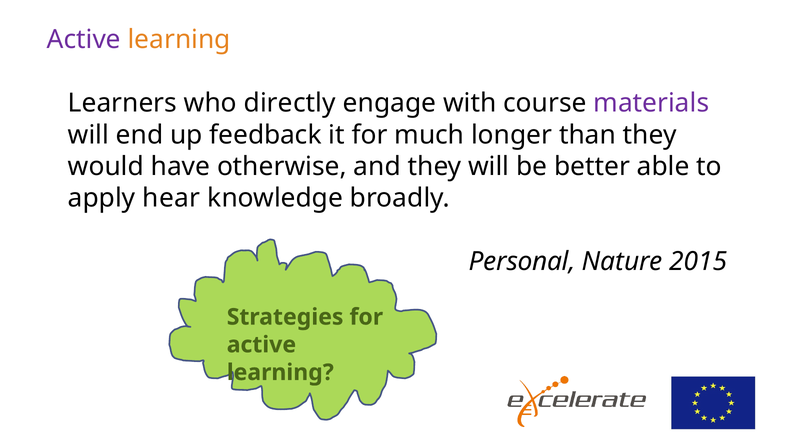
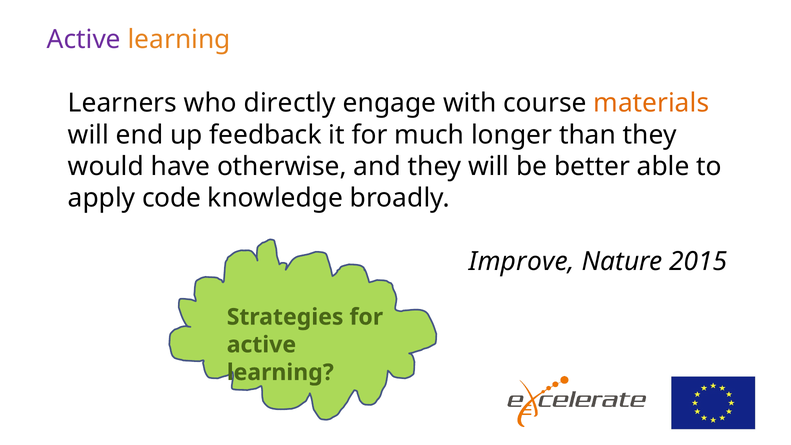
materials colour: purple -> orange (651, 103)
hear: hear -> code (172, 198)
Personal: Personal -> Improve (522, 261)
